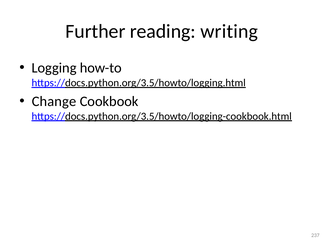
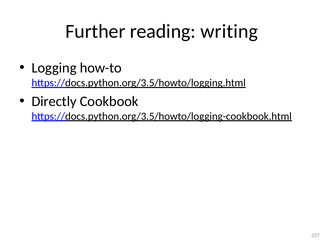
Change: Change -> Directly (54, 101)
